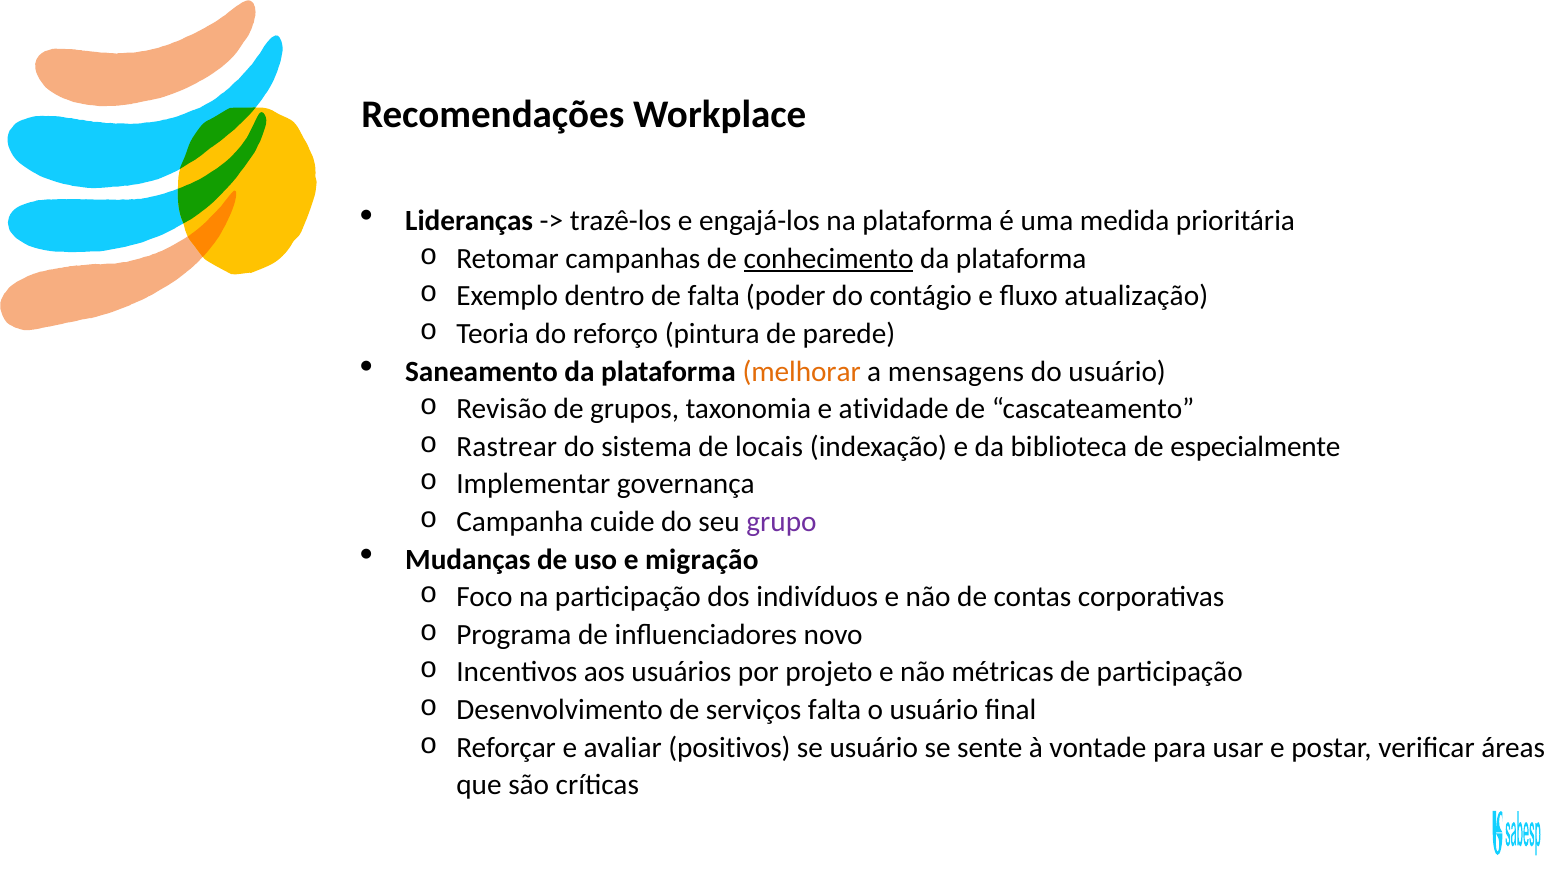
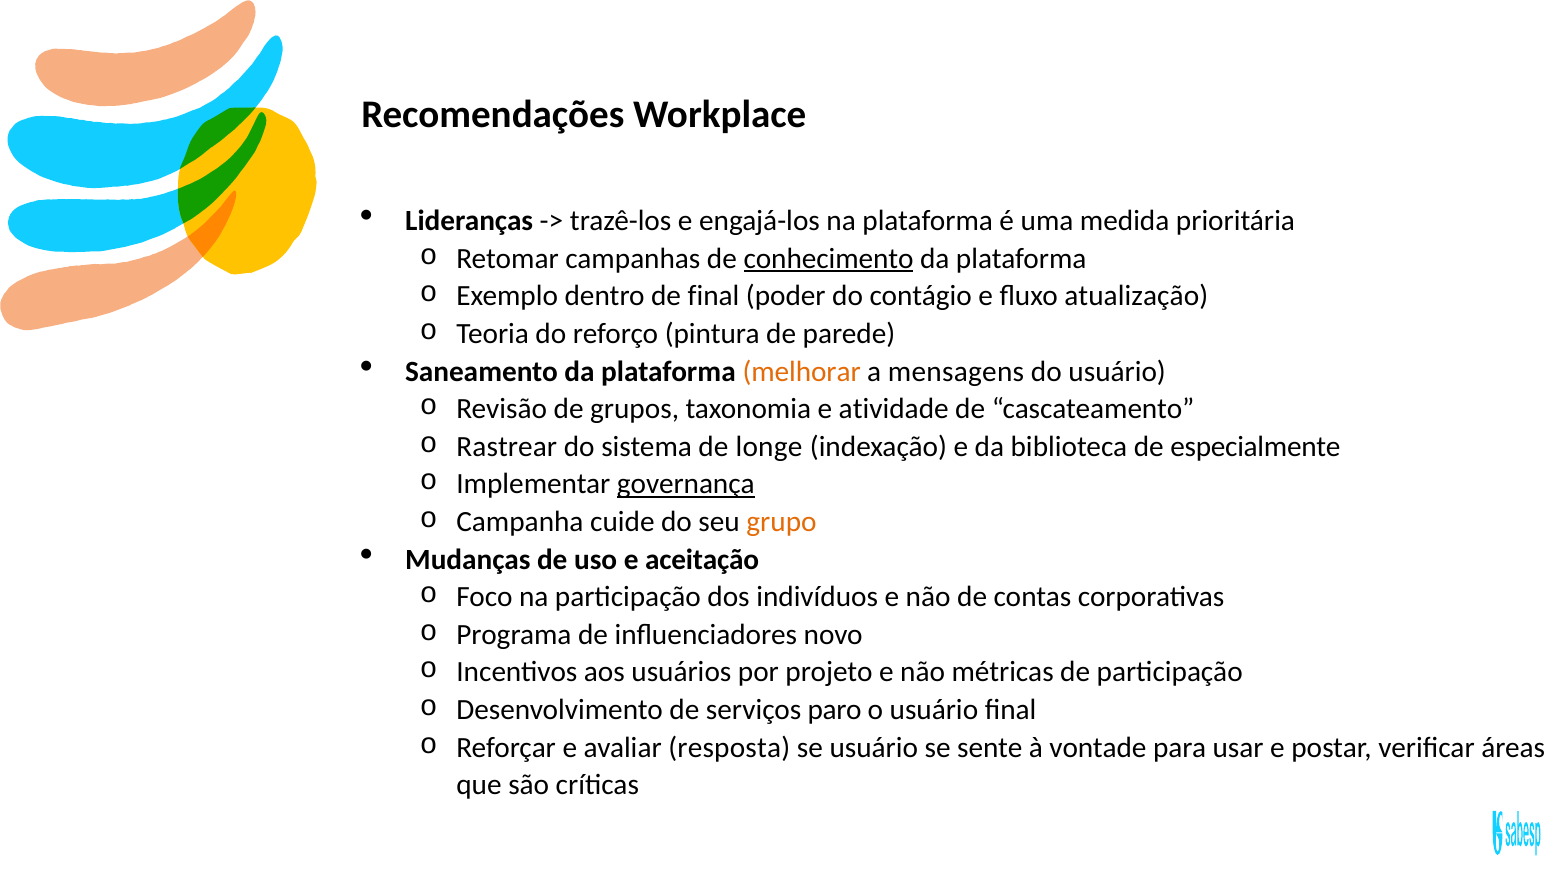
de falta: falta -> final (714, 296)
locais: locais -> longe (769, 446)
governança underline: none -> present (686, 484)
grupo colour: purple -> orange (782, 522)
migração: migração -> aceitação (702, 559)
serviços falta: falta -> paro (835, 710)
positivos: positivos -> resposta (729, 747)
